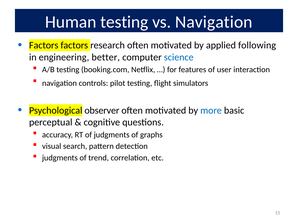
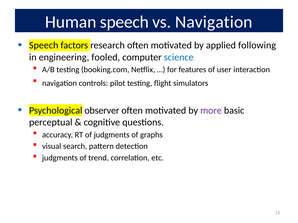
Human testing: testing -> speech (124, 22)
Factors: Factors -> Speech (44, 45)
better: better -> fooled (106, 57)
more colour: blue -> purple (211, 111)
